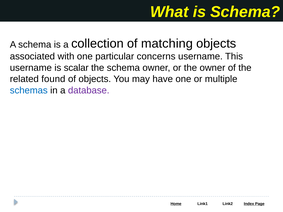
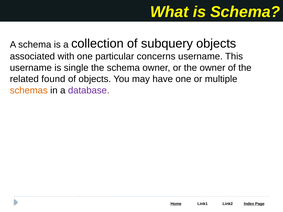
matching: matching -> subquery (167, 44)
scalar: scalar -> single (76, 68)
schemas colour: blue -> orange (29, 90)
